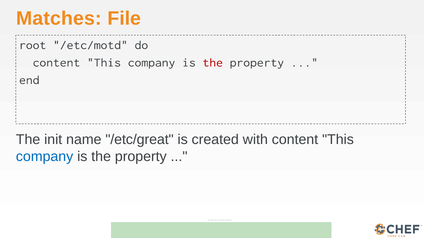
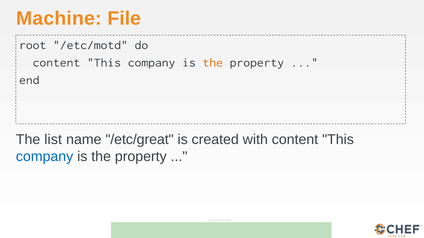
Matches: Matches -> Machine (59, 18)
the colour: red -> orange (213, 63)
init: init -> list (53, 140)
